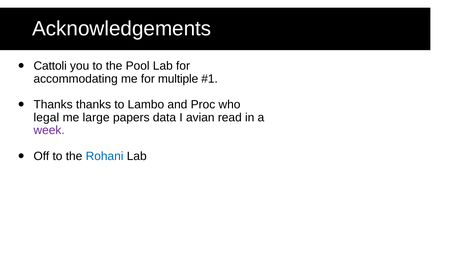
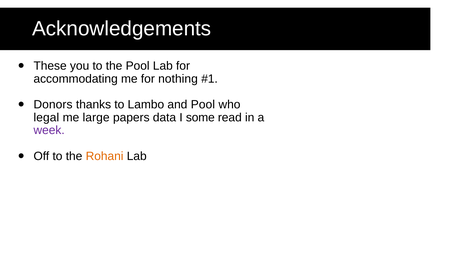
Cattoli: Cattoli -> These (50, 66)
multiple: multiple -> nothing (178, 79)
Thanks: Thanks -> Donors (53, 104)
and Proc: Proc -> Pool (203, 104)
avian: avian -> some (200, 117)
Rohani colour: blue -> orange (105, 156)
